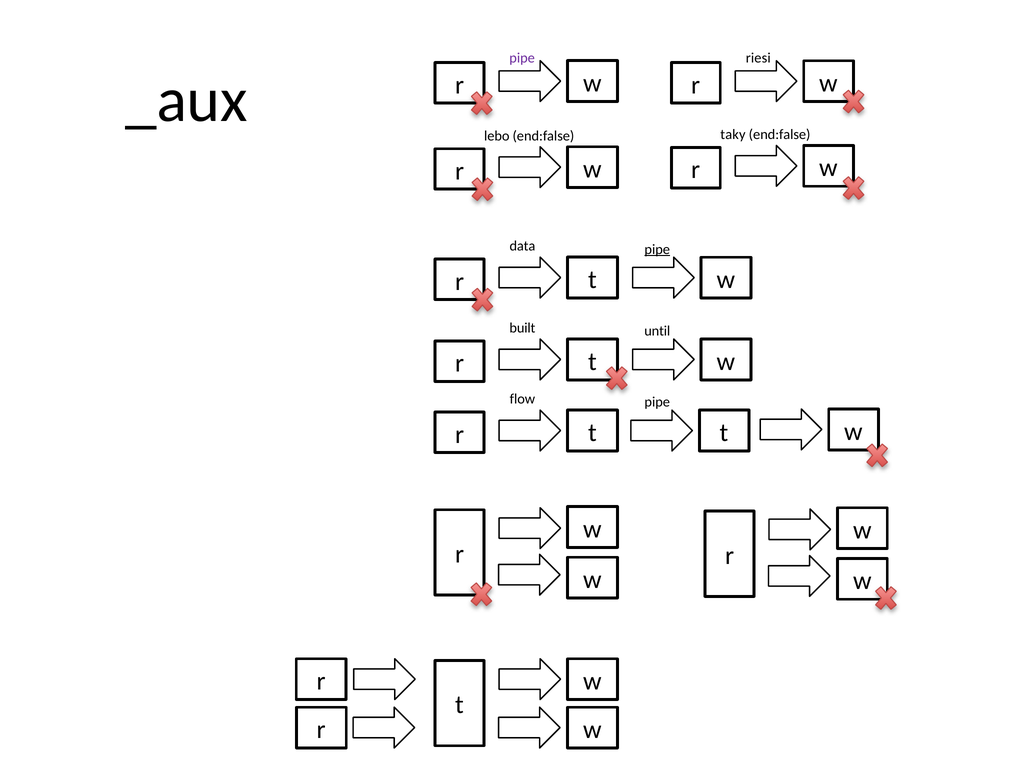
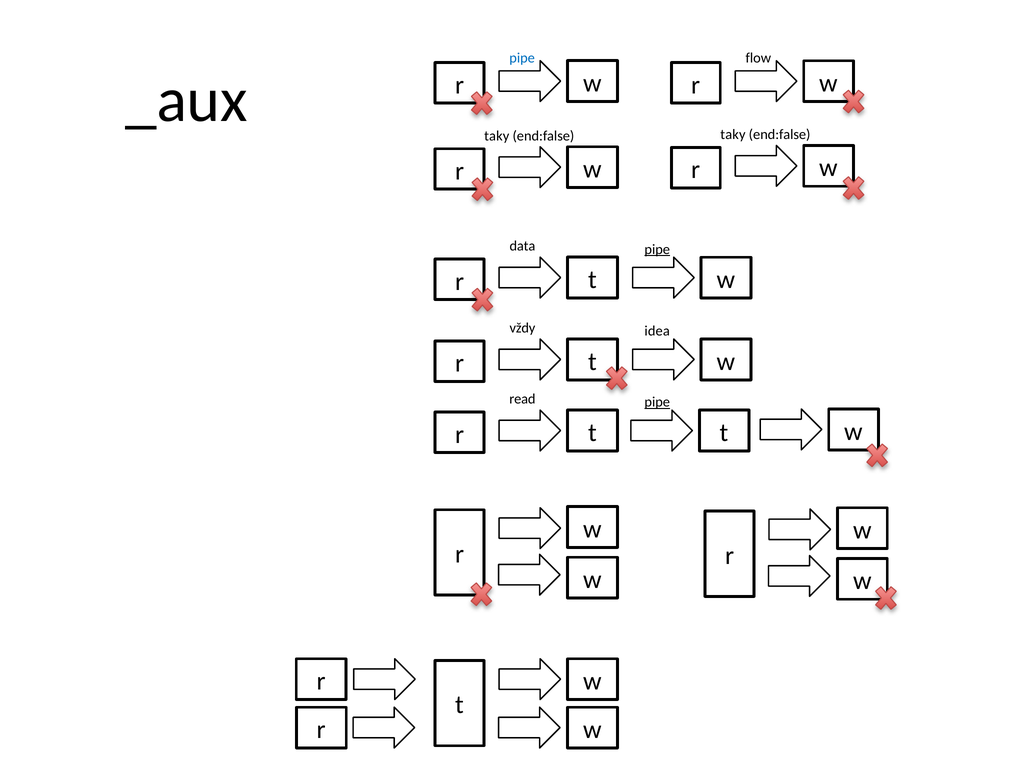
pipe colour: purple -> blue (522, 58)
riesi: riesi -> flow (758, 58)
lebo: lebo -> taky (497, 136)
built: built -> vždy (522, 328)
until: until -> idea (657, 331)
flow: flow -> read (522, 399)
pipe underline: none -> present (657, 402)
